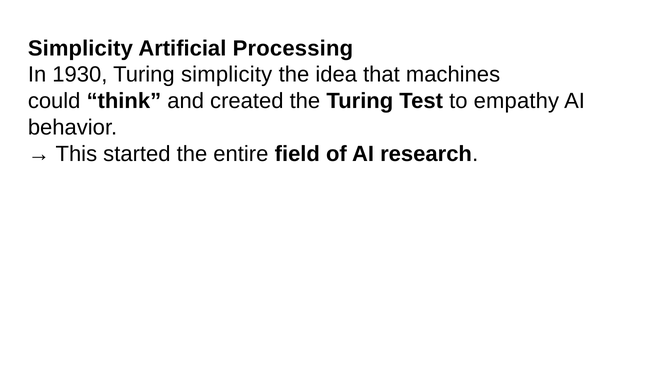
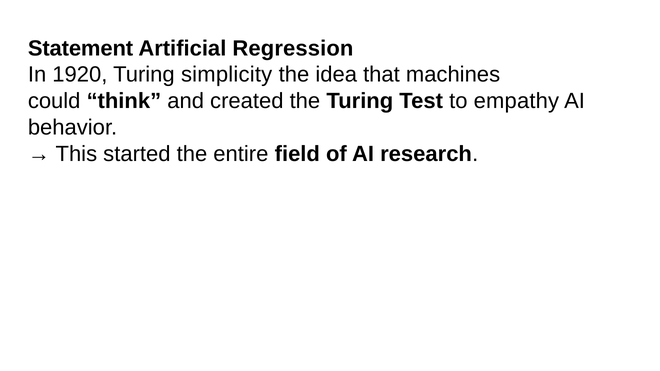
Simplicity: Simplicity -> Statement (81, 48)
Processing: Processing -> Regression (293, 48)
1930: 1930 -> 1920 (80, 75)
